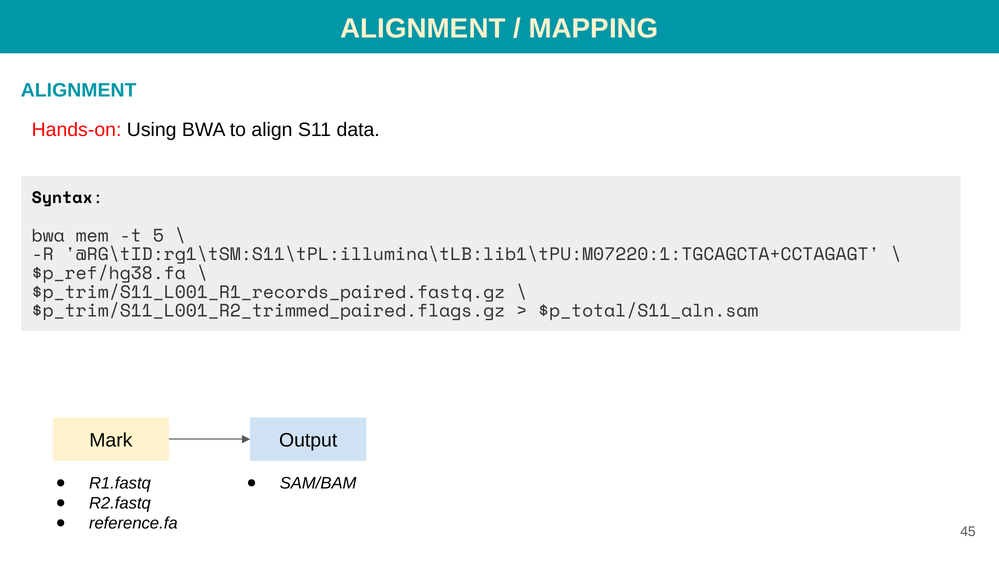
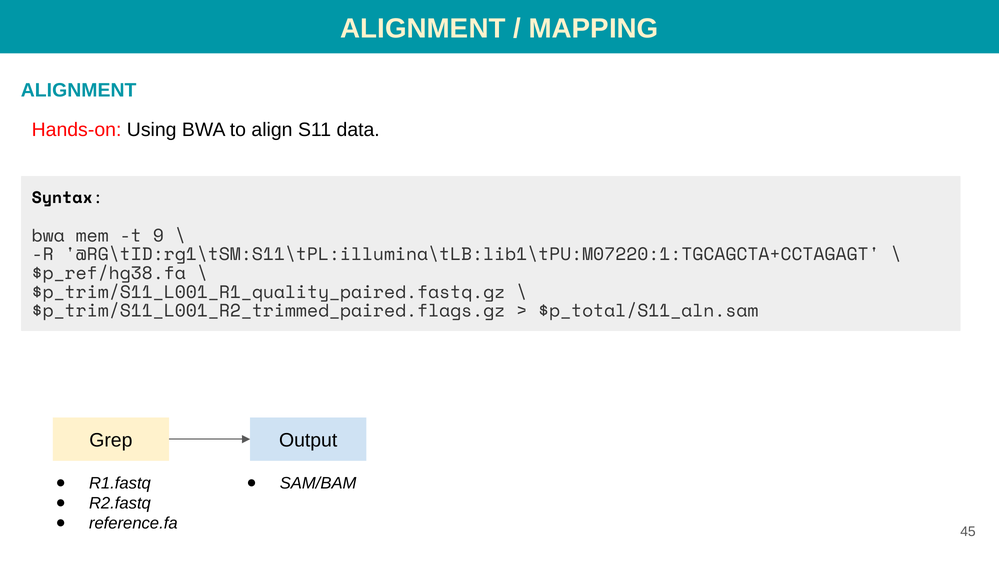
5: 5 -> 9 (158, 236)
$p_trim/S11_L001_R1_records_paired.fastq.gz: $p_trim/S11_L001_R1_records_paired.fastq.gz -> $p_trim/S11_L001_R1_quality_paired.fastq.gz (268, 292)
Mark: Mark -> Grep (111, 441)
